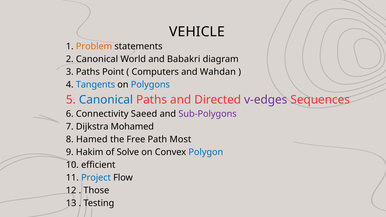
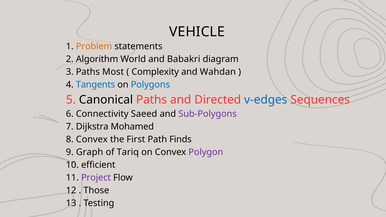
2 Canonical: Canonical -> Algorithm (97, 59)
Point: Point -> Most (113, 72)
Computers: Computers -> Complexity (155, 72)
Canonical colour: blue -> black (106, 100)
v-edges colour: purple -> blue (266, 100)
8 Hamed: Hamed -> Convex (92, 140)
Free: Free -> First (136, 140)
Most: Most -> Finds (180, 140)
Hakim: Hakim -> Graph (90, 152)
Solve: Solve -> Tariq (128, 152)
Polygon colour: blue -> purple (206, 152)
Project colour: blue -> purple (96, 178)
